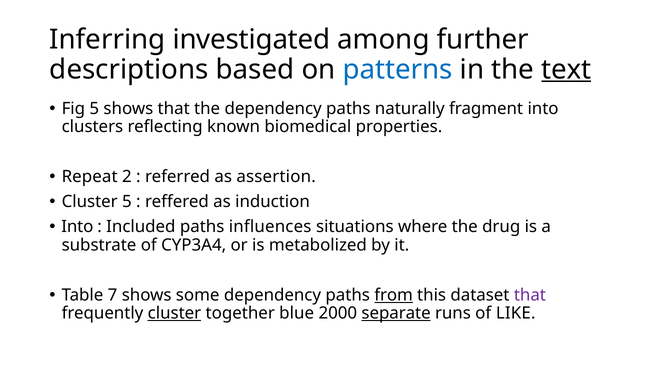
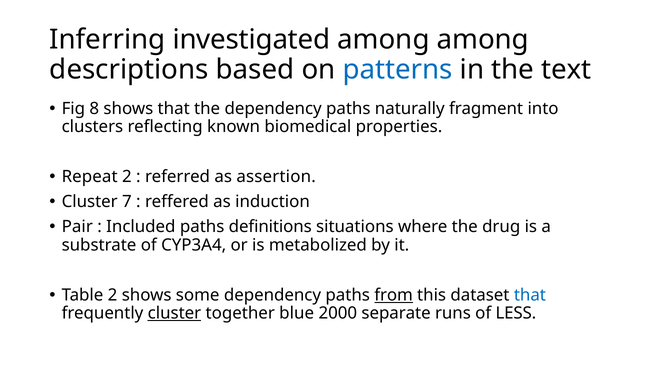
among further: further -> among (483, 40)
text underline: present -> none (566, 69)
Fig 5: 5 -> 8 (94, 109)
Cluster 5: 5 -> 7 (127, 202)
Into: Into -> Pair (77, 227)
influences: influences -> definitions (270, 227)
Table 7: 7 -> 2 (113, 295)
that colour: purple -> blue (530, 295)
separate underline: present -> none (396, 313)
LIKE: LIKE -> LESS (516, 313)
